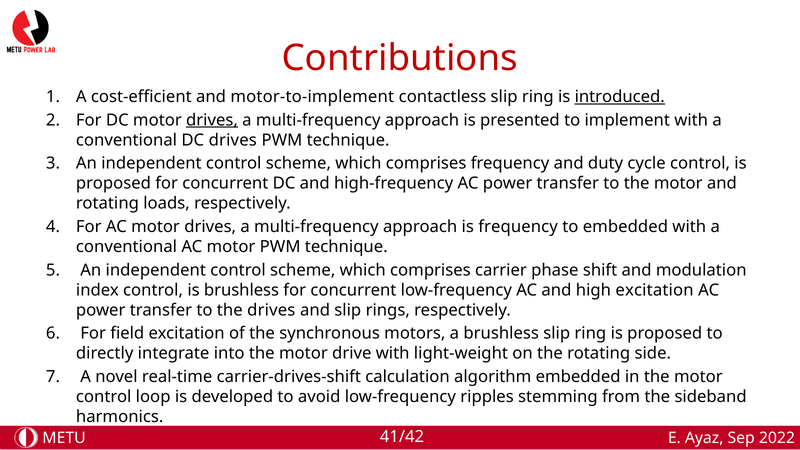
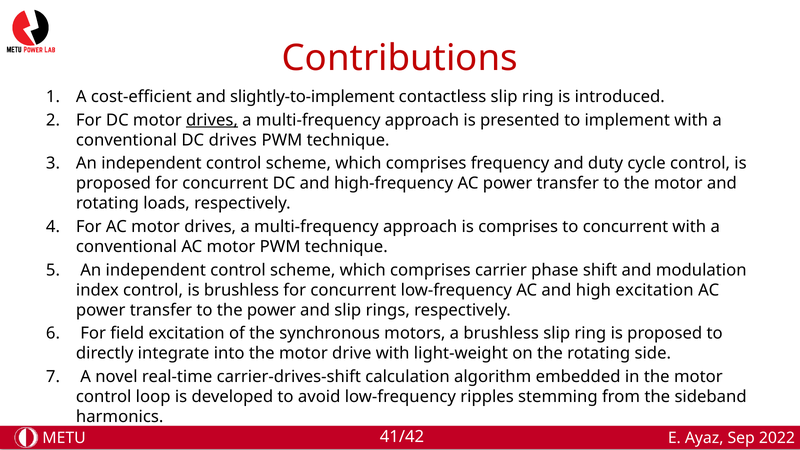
motor-to-implement: motor-to-implement -> slightly-to-implement (312, 97)
introduced underline: present -> none (620, 97)
is frequency: frequency -> comprises (518, 227)
to embedded: embedded -> concurrent (625, 227)
the drives: drives -> power (271, 310)
